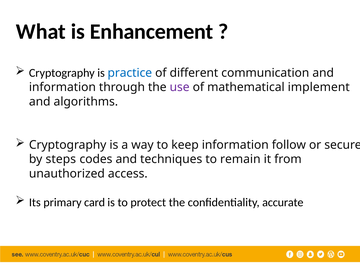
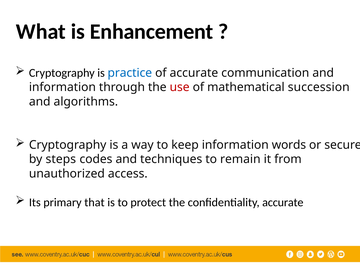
of different: different -> accurate (194, 73)
use colour: purple -> red (180, 87)
implement: implement -> succession (319, 87)
follow: follow -> words (289, 145)
card: card -> that (94, 202)
